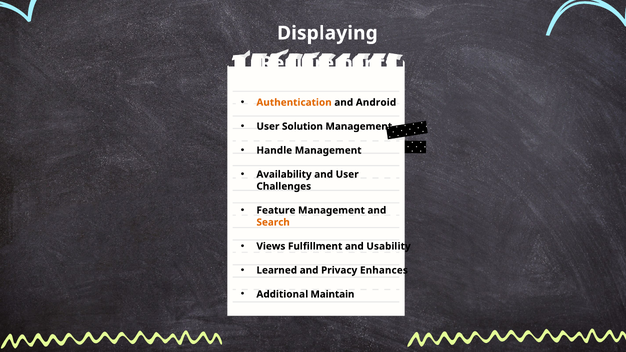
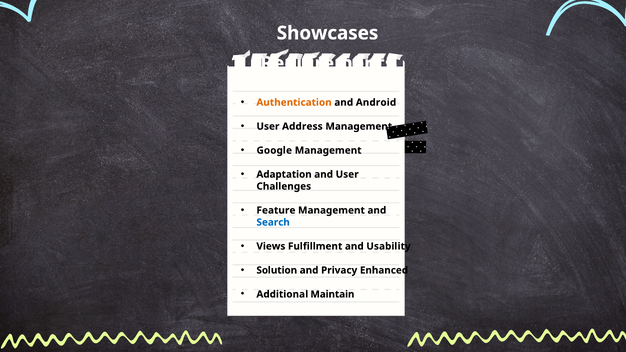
Displaying: Displaying -> Showcases (328, 33)
Solution: Solution -> Address (302, 126)
Handle: Handle -> Google (274, 150)
Availability: Availability -> Adaptation (284, 174)
Search colour: orange -> blue (273, 222)
Learned: Learned -> Solution (277, 270)
Enhances: Enhances -> Enhanced (384, 270)
